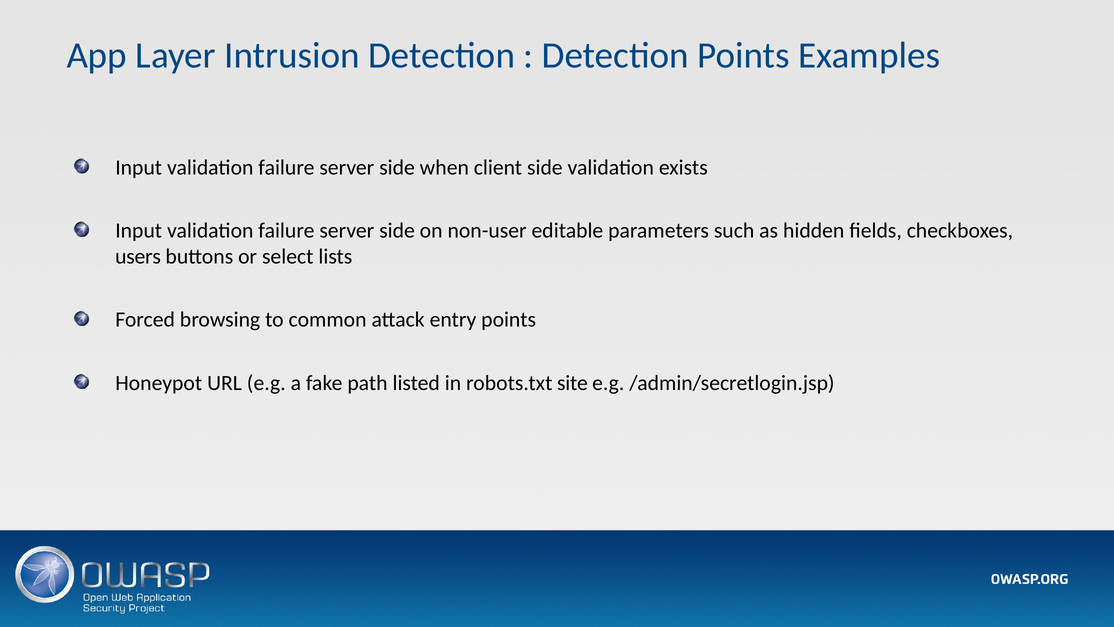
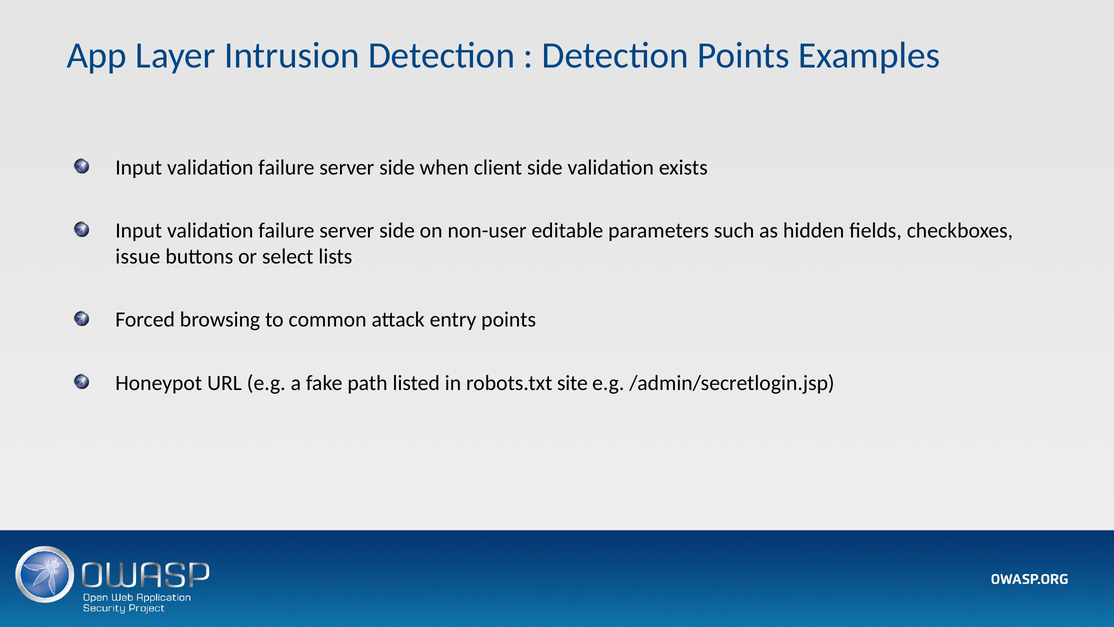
users: users -> issue (138, 256)
